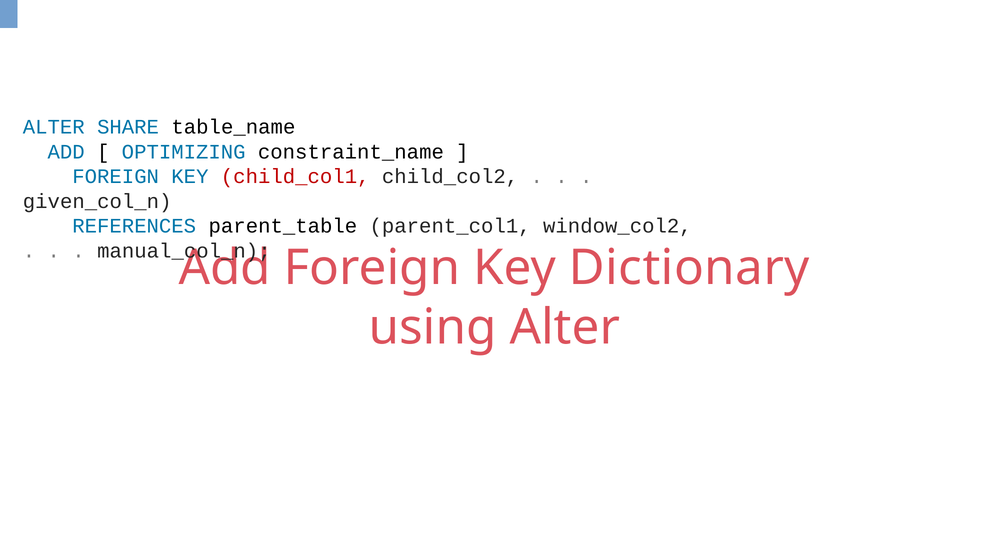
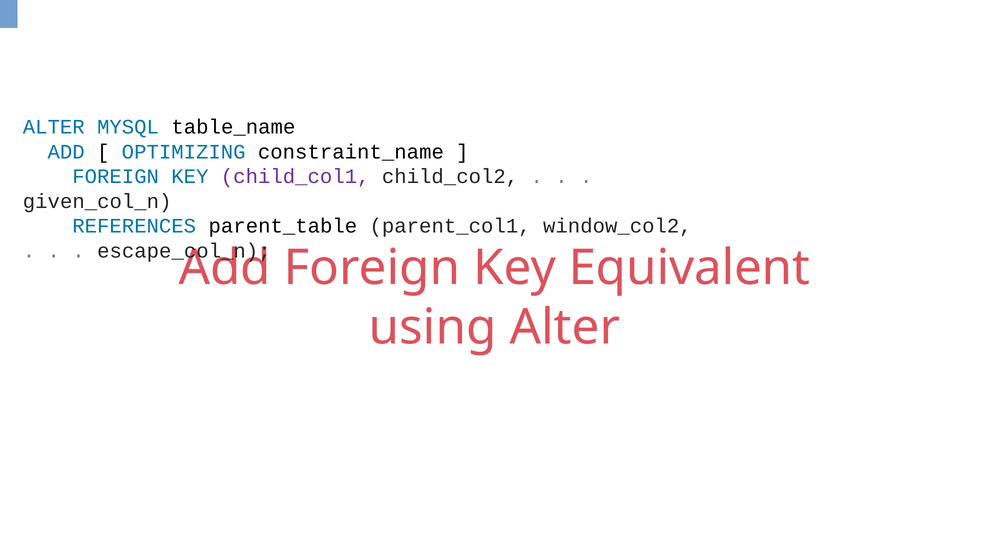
SHARE: SHARE -> MYSQL (128, 127)
child_col1 colour: red -> purple (295, 177)
manual_col_n: manual_col_n -> escape_col_n (184, 251)
Dictionary: Dictionary -> Equivalent (689, 268)
